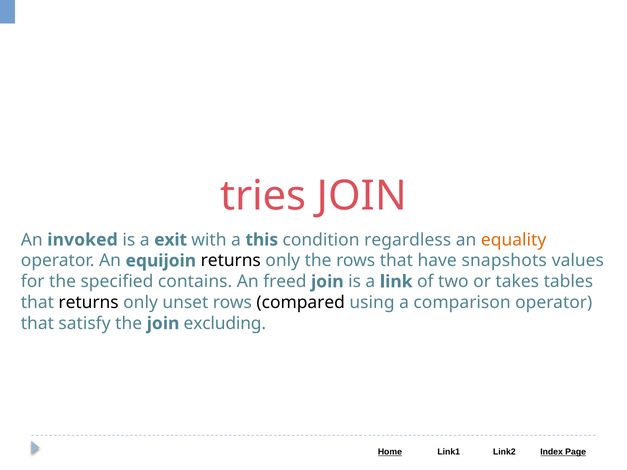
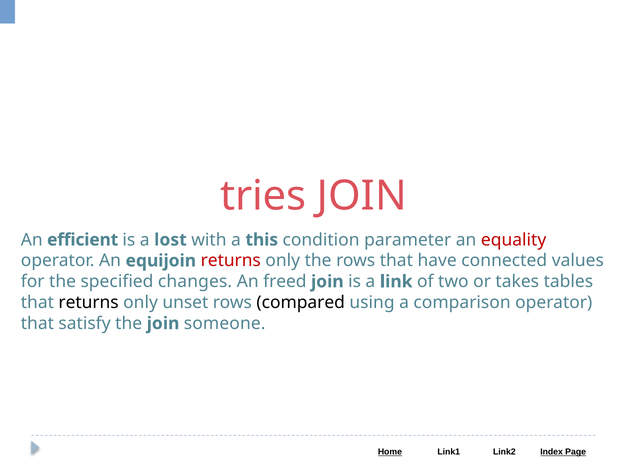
invoked: invoked -> efficient (83, 240)
exit: exit -> lost (170, 240)
regardless: regardless -> parameter (408, 240)
equality colour: orange -> red (514, 240)
returns colour: black -> red (231, 261)
snapshots: snapshots -> connected (504, 261)
contains: contains -> changes (195, 282)
excluding: excluding -> someone (225, 324)
